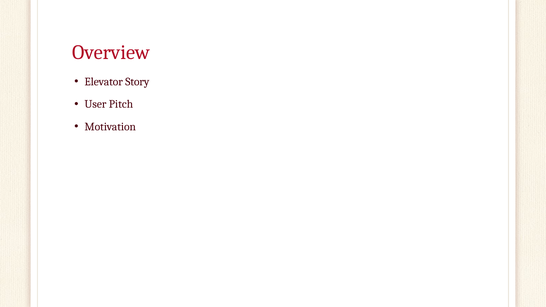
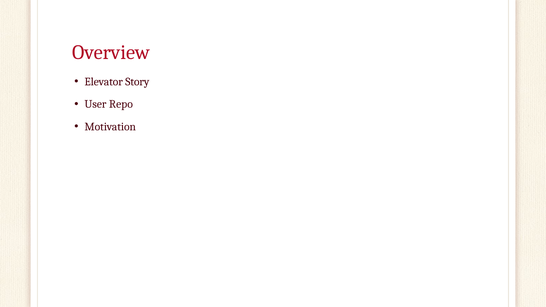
Pitch: Pitch -> Repo (121, 104)
